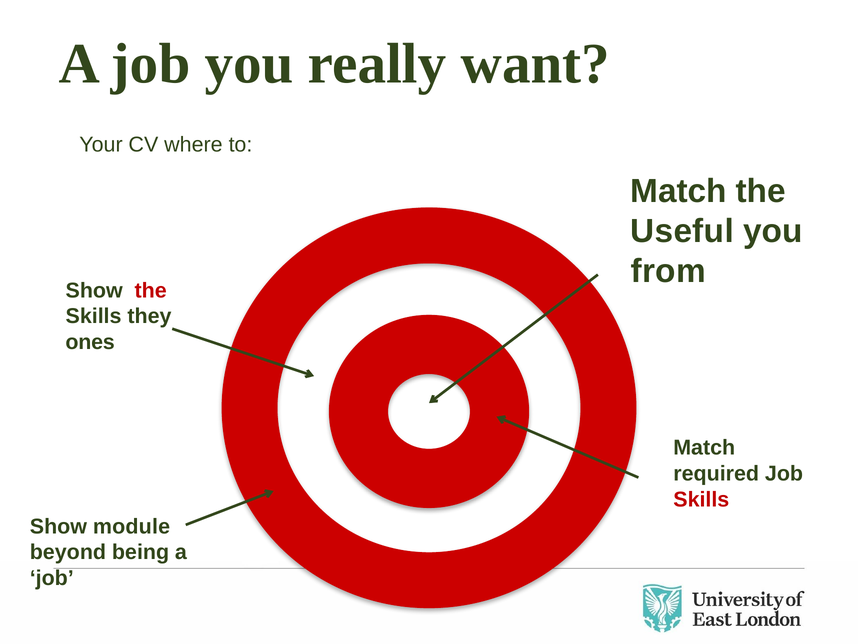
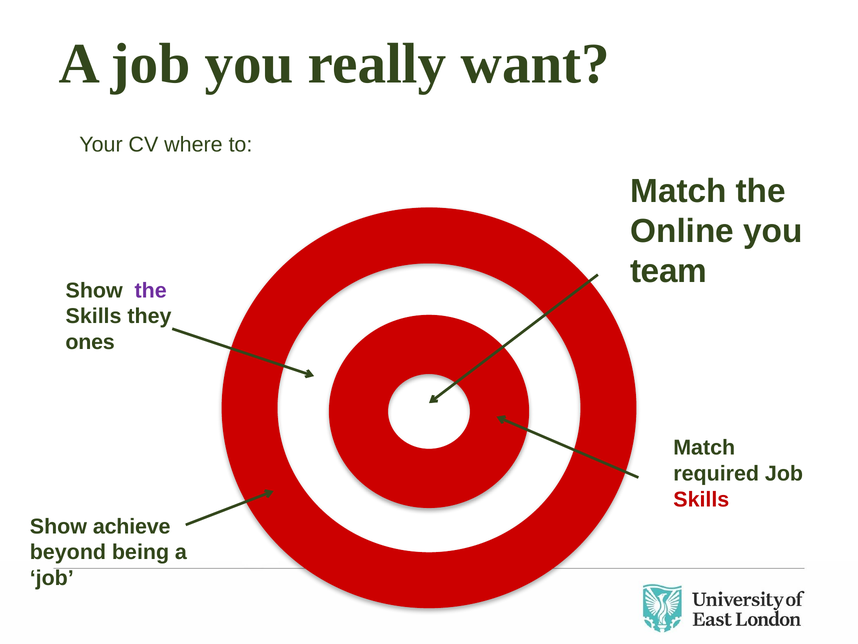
Useful: Useful -> Online (682, 231)
from: from -> team (669, 271)
the colour: red -> purple (151, 290)
module: module -> achieve (132, 526)
